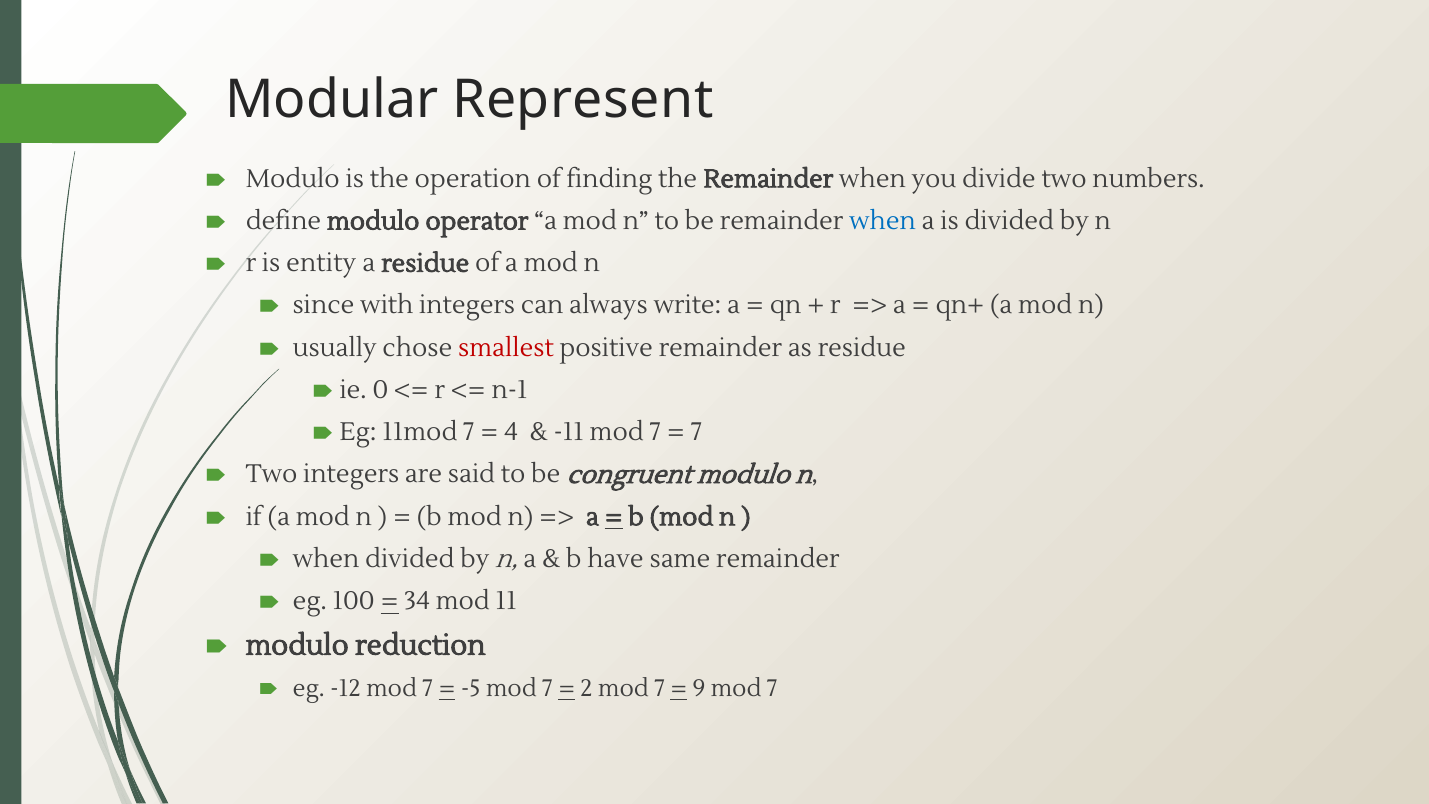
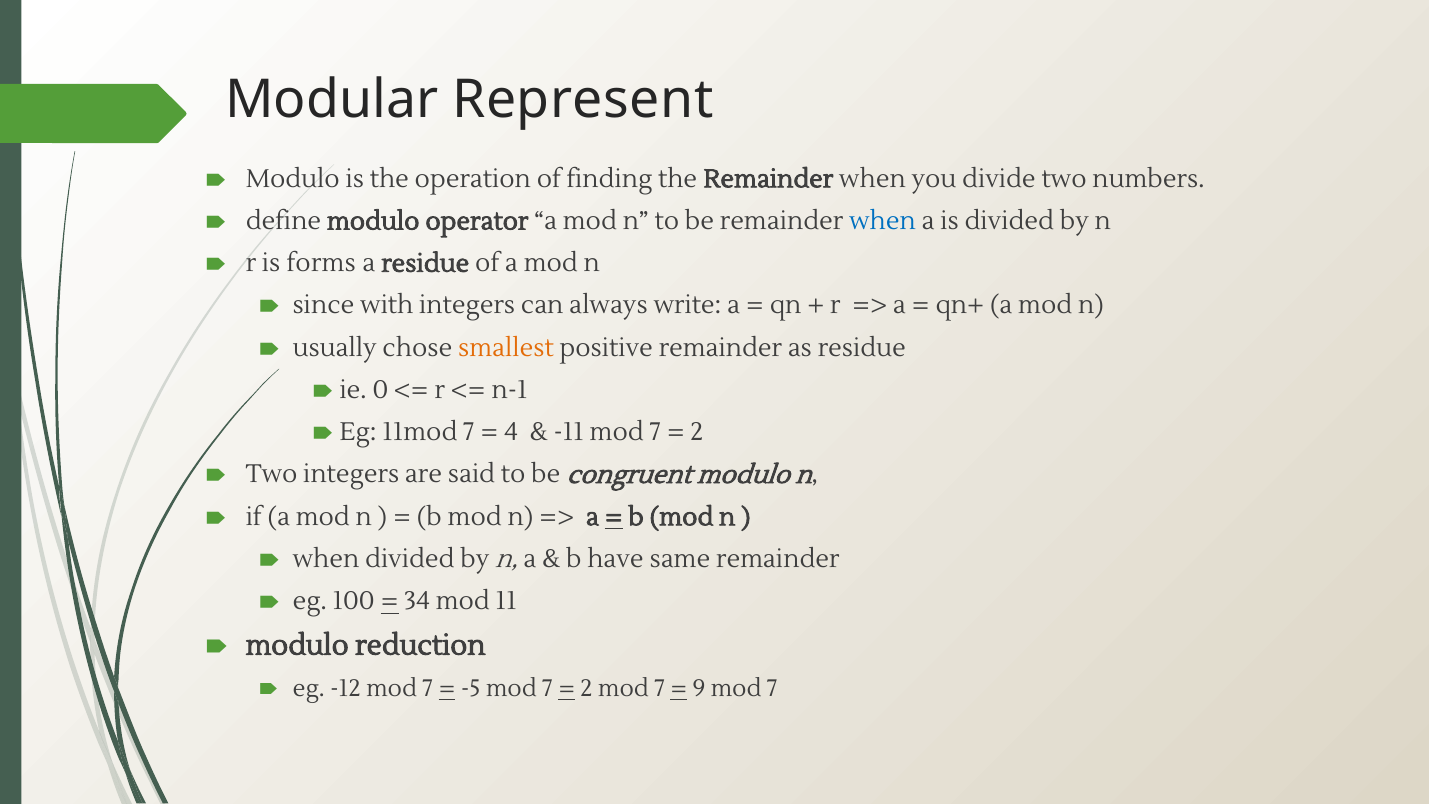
entity: entity -> forms (321, 263)
smallest colour: red -> orange (506, 348)
7: 7 -> 2 (697, 432)
